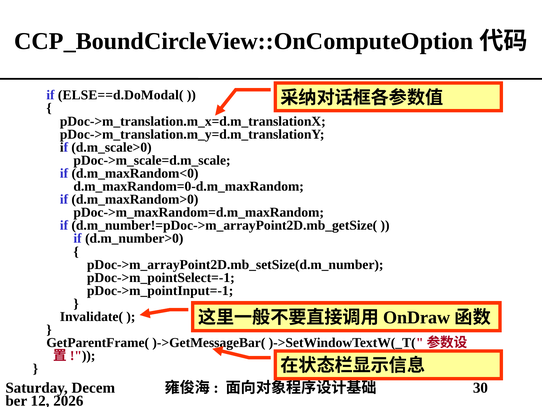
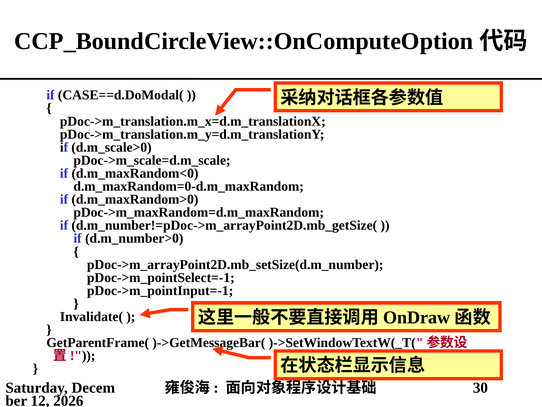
ELSE==d.DoModal(: ELSE==d.DoModal( -> CASE==d.DoModal( (121, 95)
